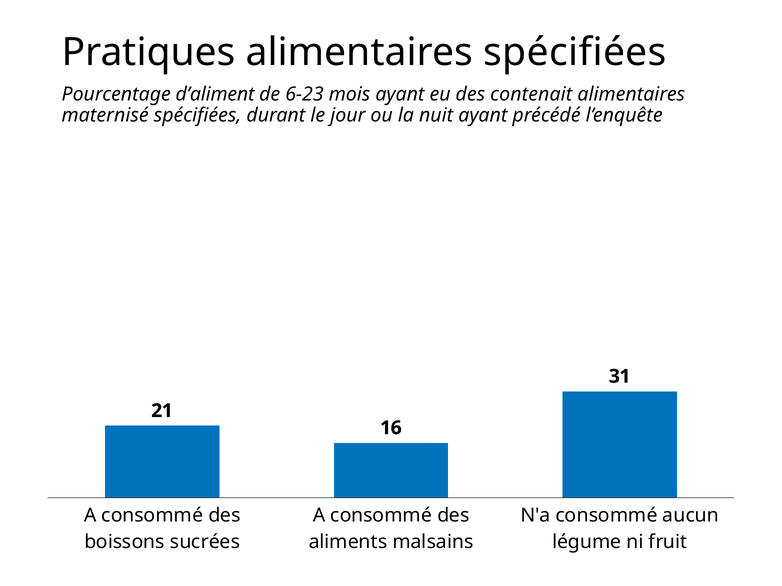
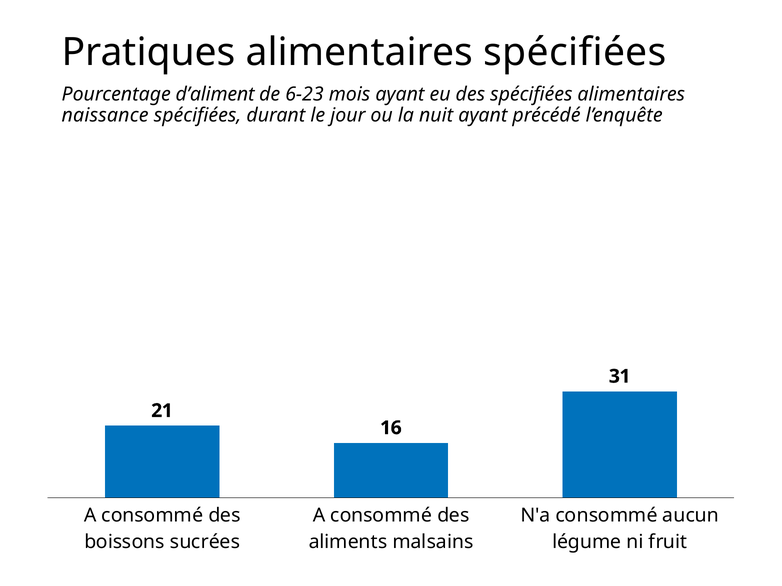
des contenait: contenait -> spécifiées (531, 94)
maternisé: maternisé -> naissance (105, 116)
